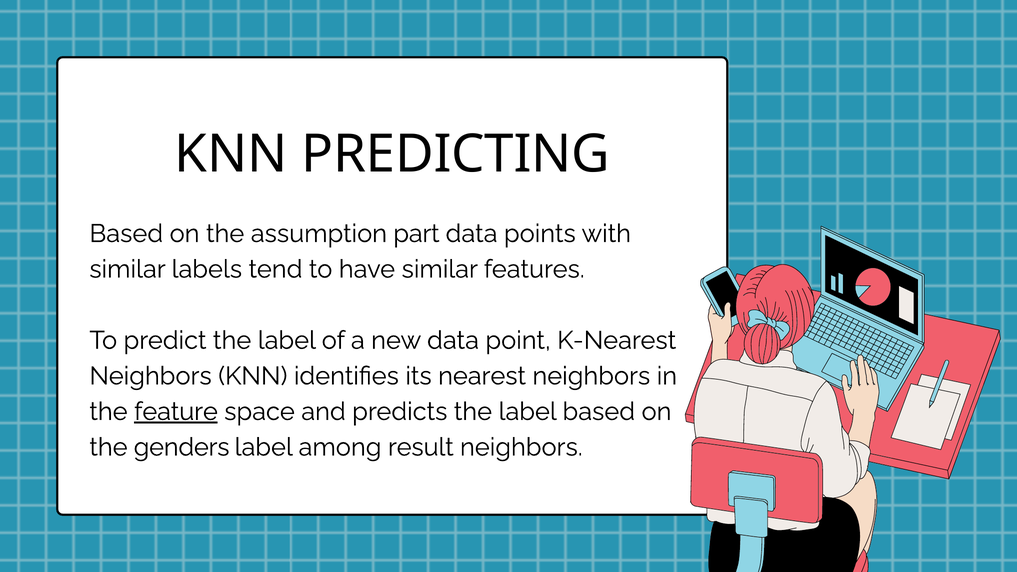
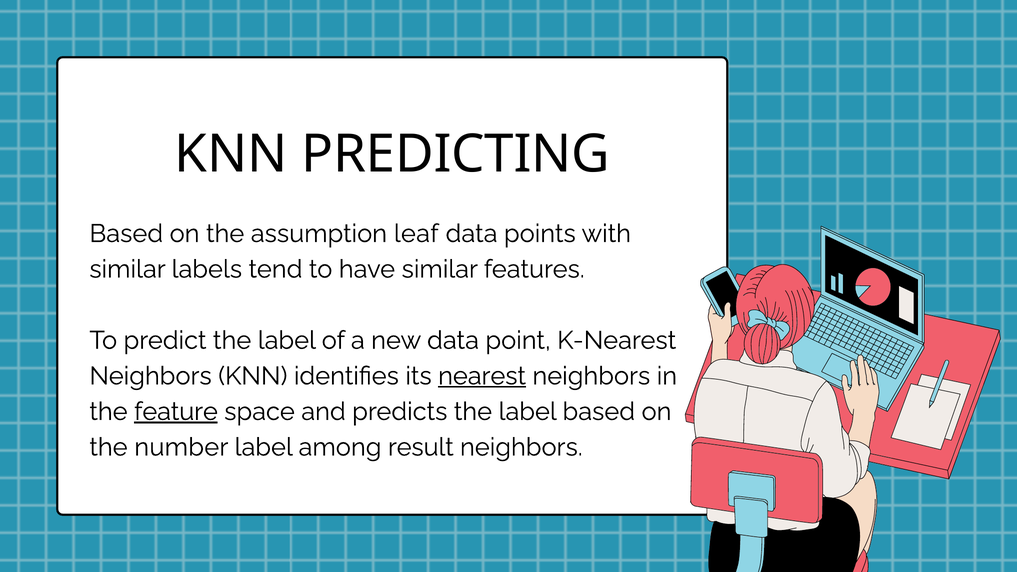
part: part -> leaf (416, 234)
nearest underline: none -> present (482, 376)
genders: genders -> number (181, 447)
